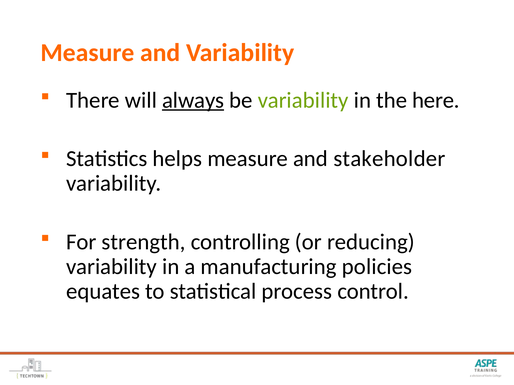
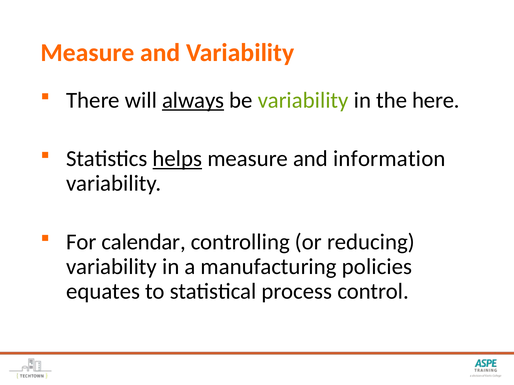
helps underline: none -> present (177, 159)
stakeholder: stakeholder -> information (389, 159)
strength: strength -> calendar (144, 242)
